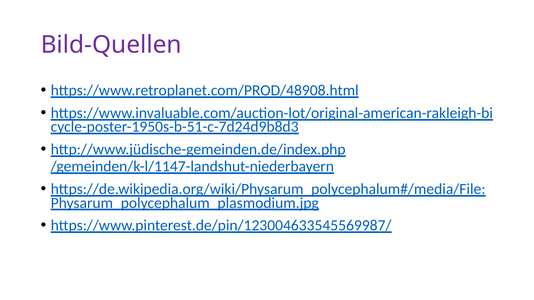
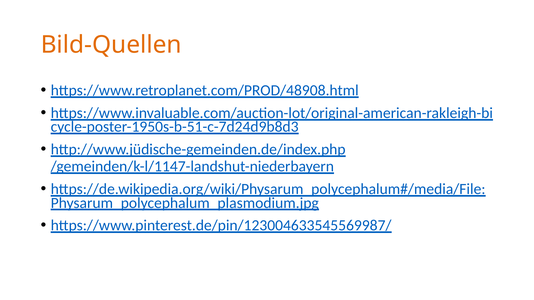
Bild-Quellen colour: purple -> orange (111, 45)
